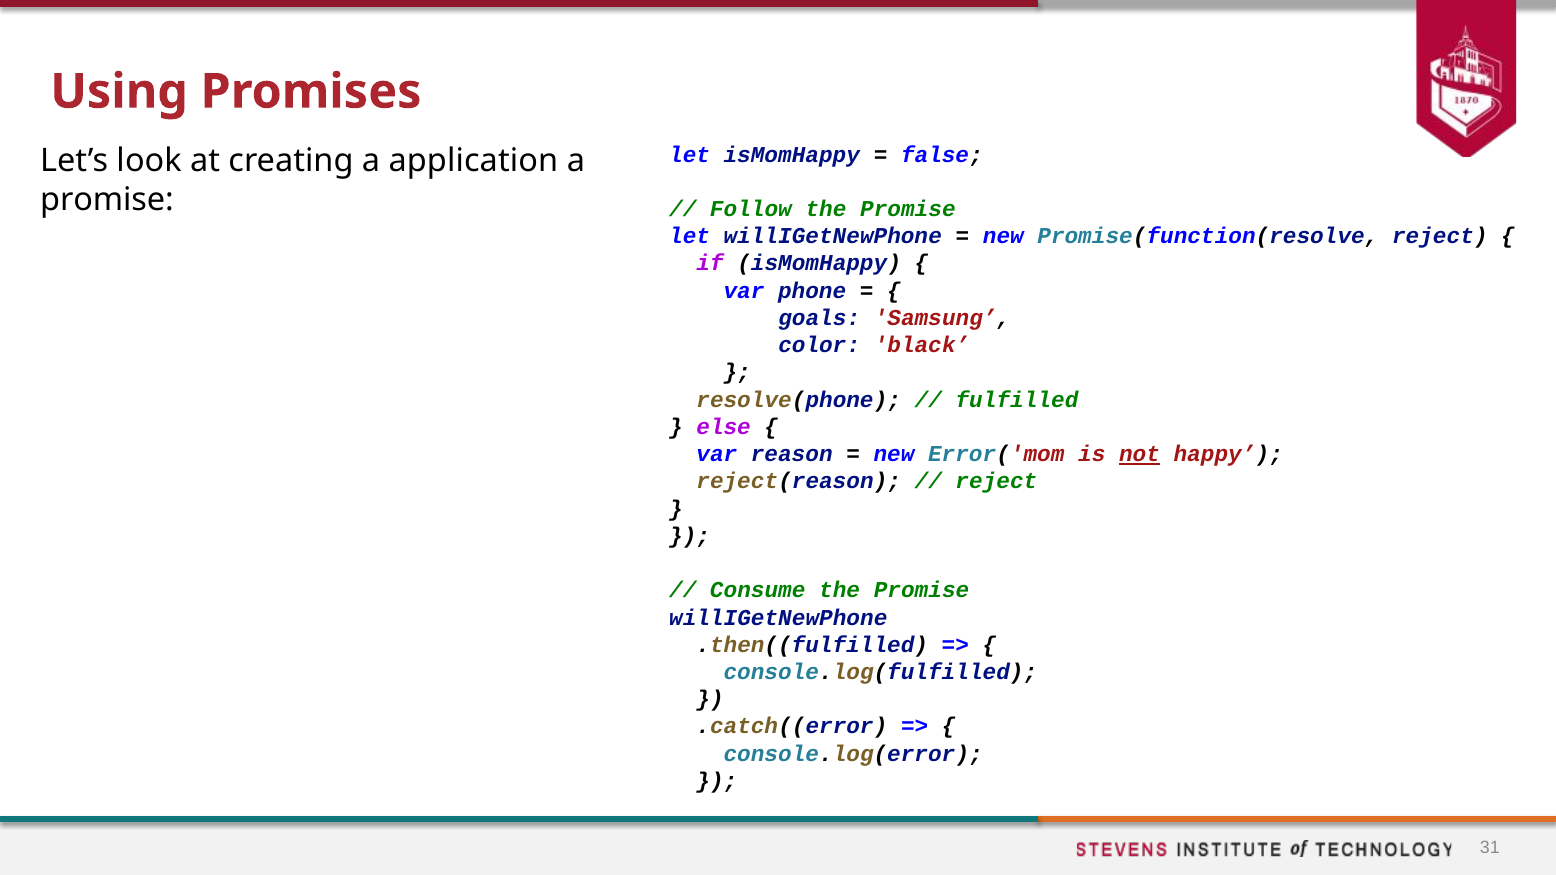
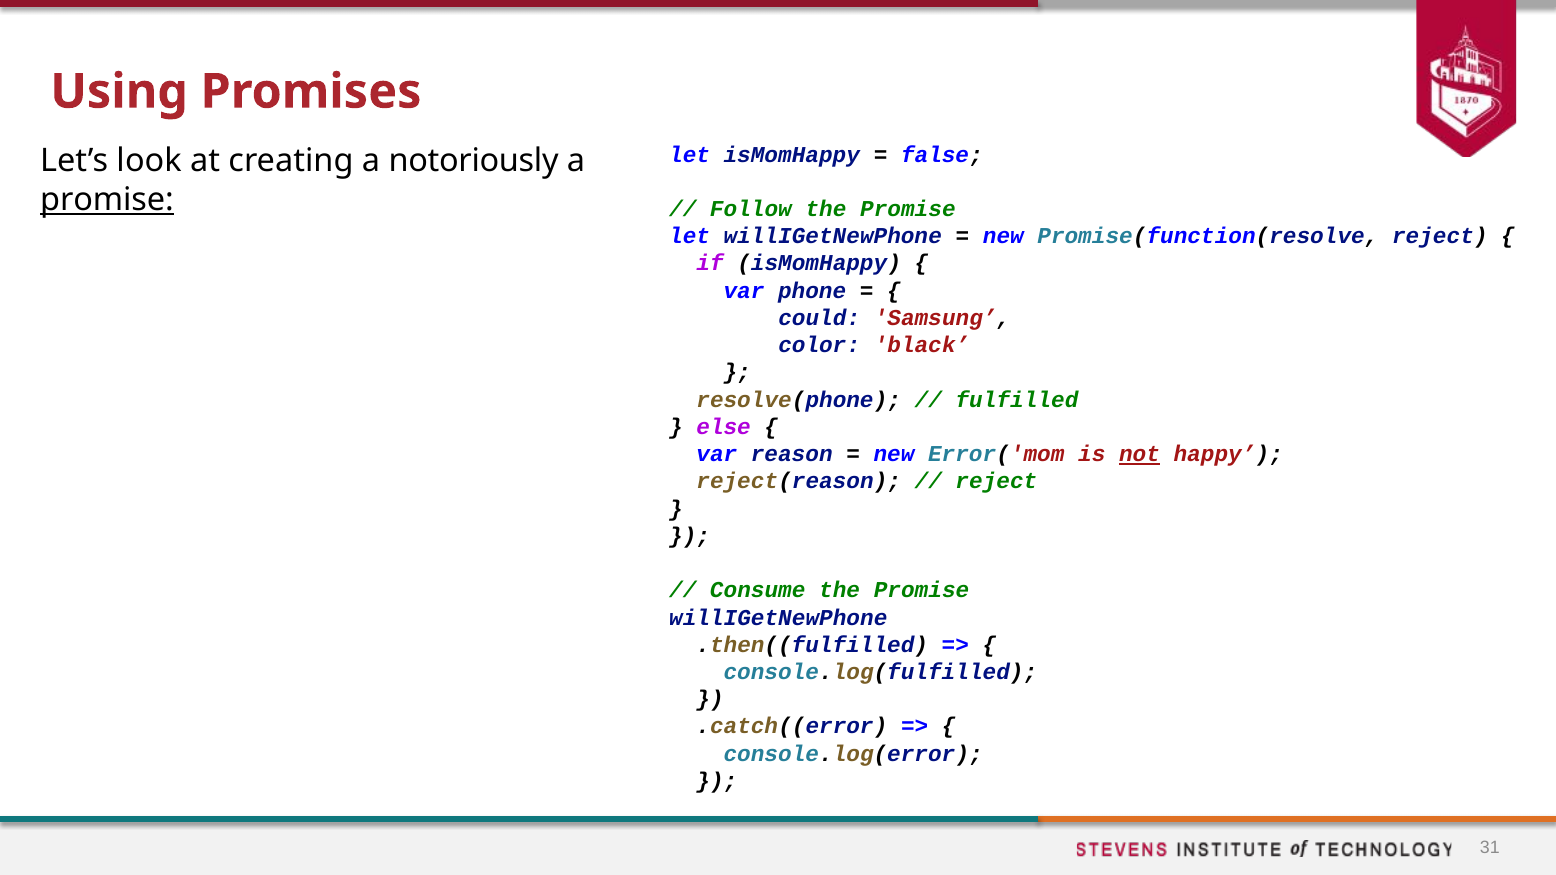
application: application -> notoriously (474, 161)
promise underline: none -> present (107, 200)
goals: goals -> could (819, 318)
